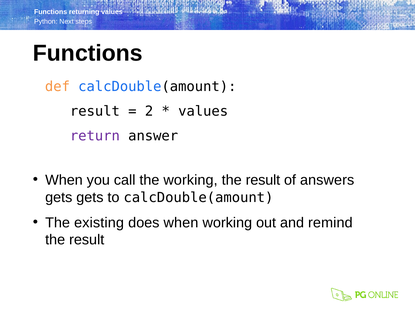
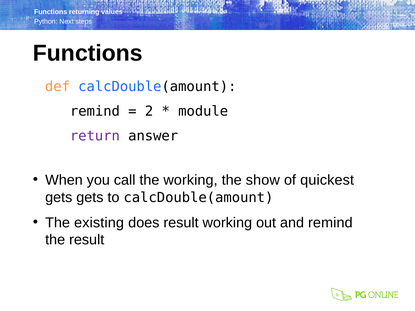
result: result -> remind (95, 111)
values: values -> module (203, 111)
result: result -> show (263, 180)
answers: answers -> quickest (327, 180)
does when: when -> result (181, 223)
